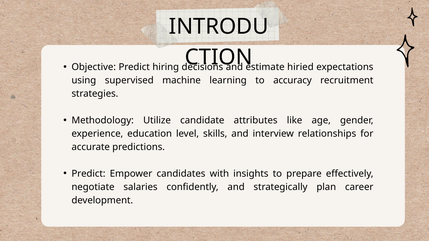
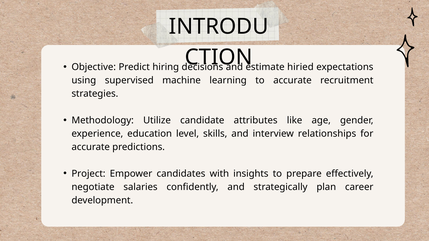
to accuracy: accuracy -> accurate (292, 80)
Predict: Predict -> Project (88, 174)
